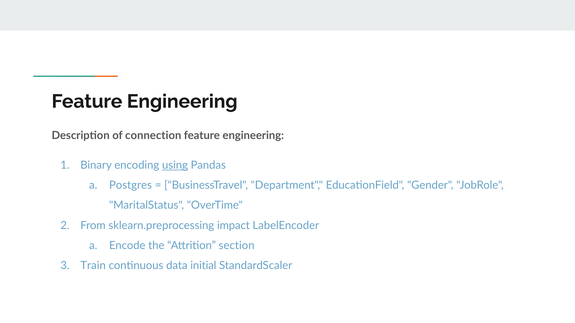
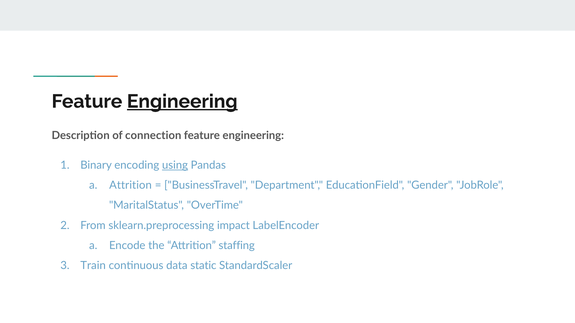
Engineering underline: none -> present (182, 102)
Postgres: Postgres -> Attrition (130, 185)
section: section -> staffing (237, 246)
initial: initial -> static (203, 266)
